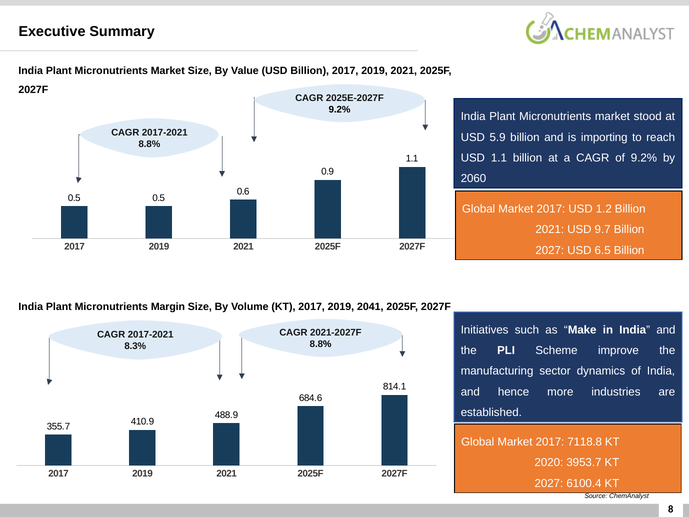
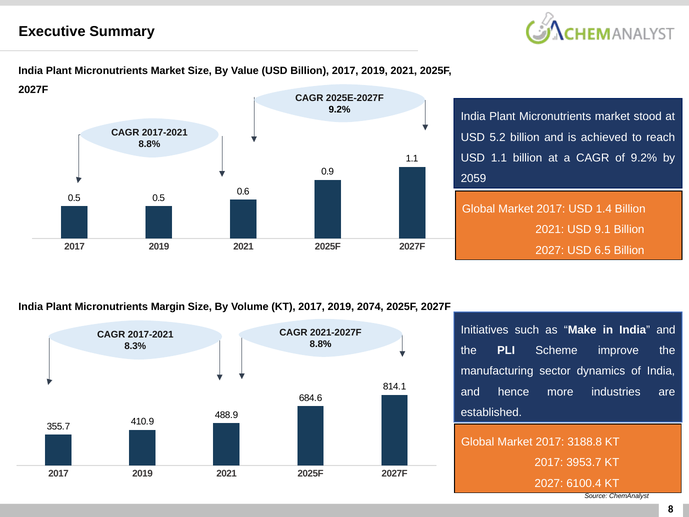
5.9: 5.9 -> 5.2 (498, 137)
importing: importing -> achieved (604, 137)
2060: 2060 -> 2059 (473, 179)
1.2: 1.2 -> 1.4 (604, 209)
9.7: 9.7 -> 9.1 (603, 229)
2041: 2041 -> 2074 (370, 306)
7118.8: 7118.8 -> 3188.8 (585, 442)
2020: 2020 -> 2017 (549, 462)
